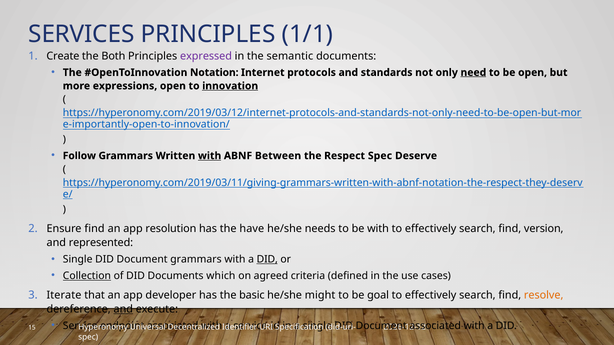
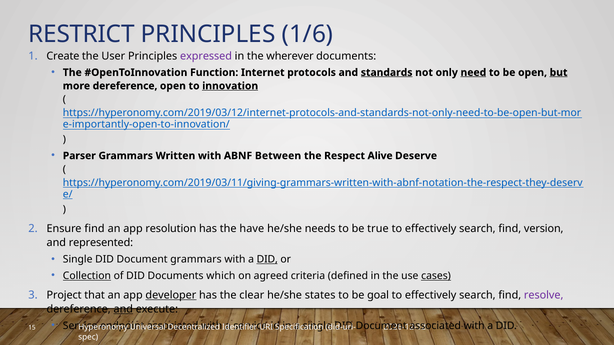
SERVICES: SERVICES -> RESTRICT (81, 34)
1/1: 1/1 -> 1/6 (307, 34)
Both: Both -> User (113, 56)
semantic: semantic -> wherever (290, 56)
Notation: Notation -> Function (214, 73)
standards underline: none -> present (387, 73)
but underline: none -> present (559, 73)
more expressions: expressions -> dereference (125, 86)
Follow: Follow -> Parser (79, 156)
with underline: present -> none (210, 156)
Respect Spec: Spec -> Alive (380, 156)
be with: with -> true (378, 229)
cases underline: none -> present (436, 276)
Iterate: Iterate -> Project (64, 296)
developer underline: none -> present (171, 296)
basic: basic -> clear (252, 296)
might: might -> states (320, 296)
resolve colour: orange -> purple (544, 296)
